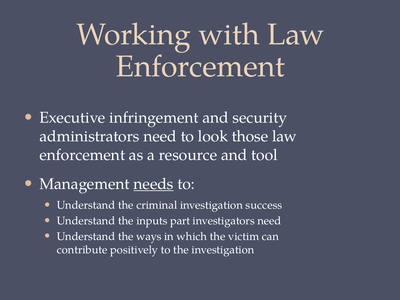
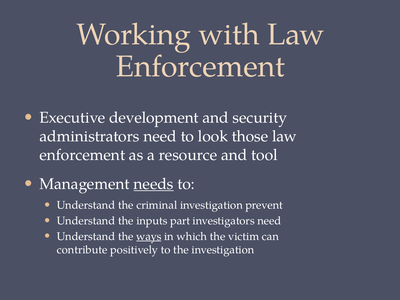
infringement: infringement -> development (154, 118)
success: success -> prevent (264, 205)
ways underline: none -> present (149, 236)
